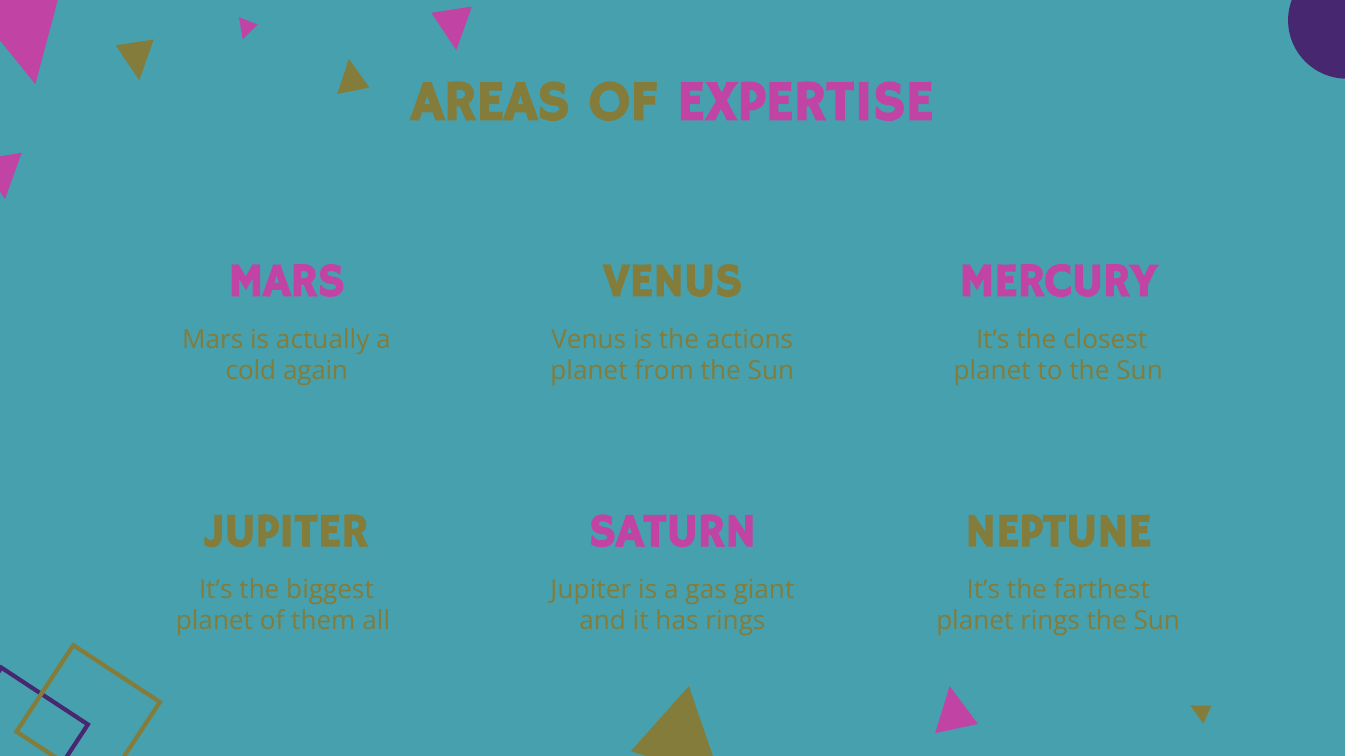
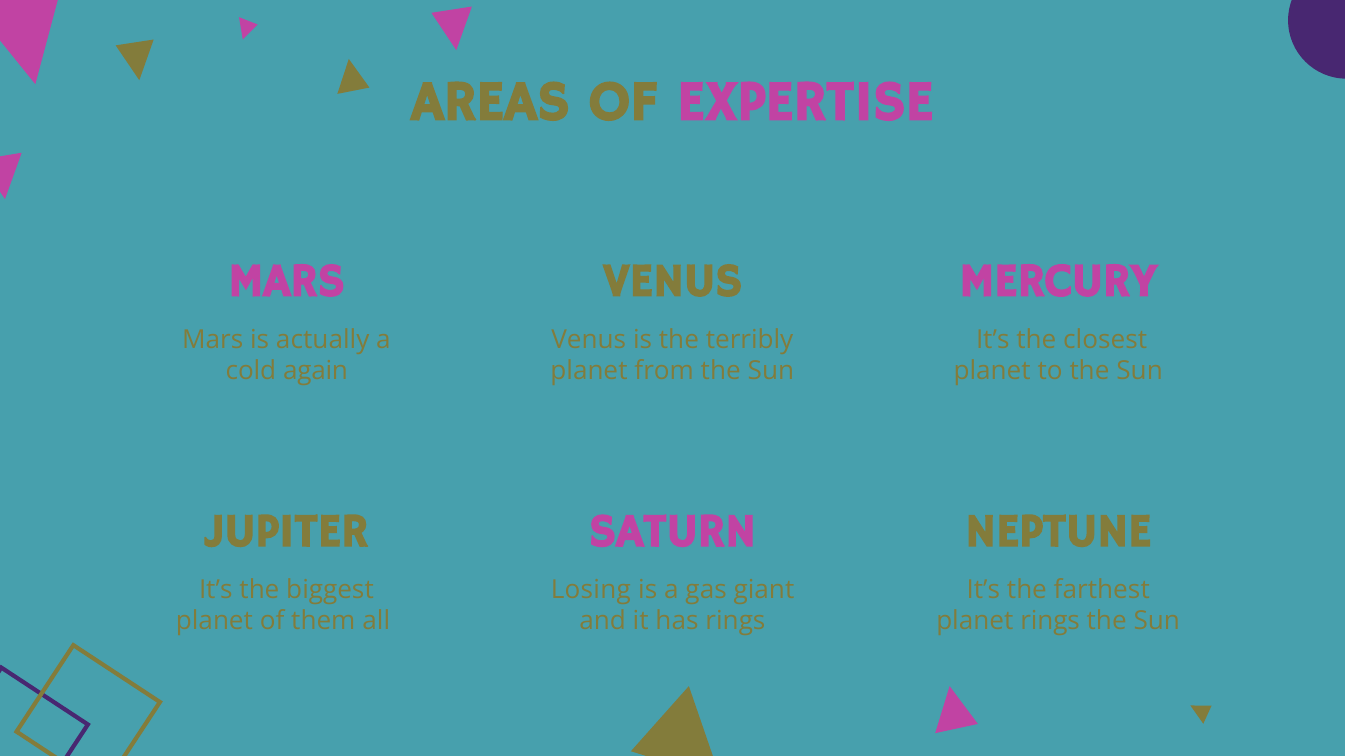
actions: actions -> terribly (750, 340)
Jupiter: Jupiter -> Losing (591, 590)
